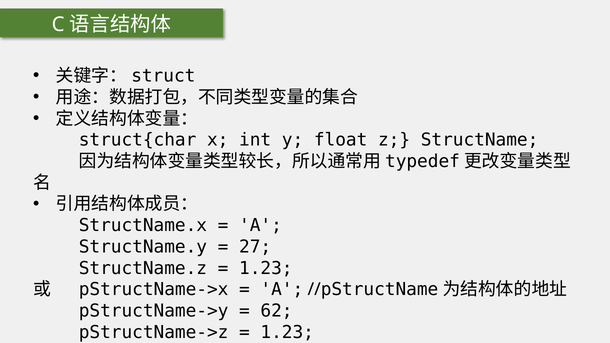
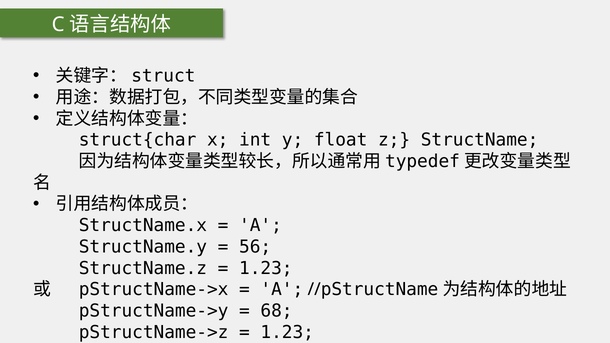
27: 27 -> 56 (255, 247)
62: 62 -> 68 (277, 311)
